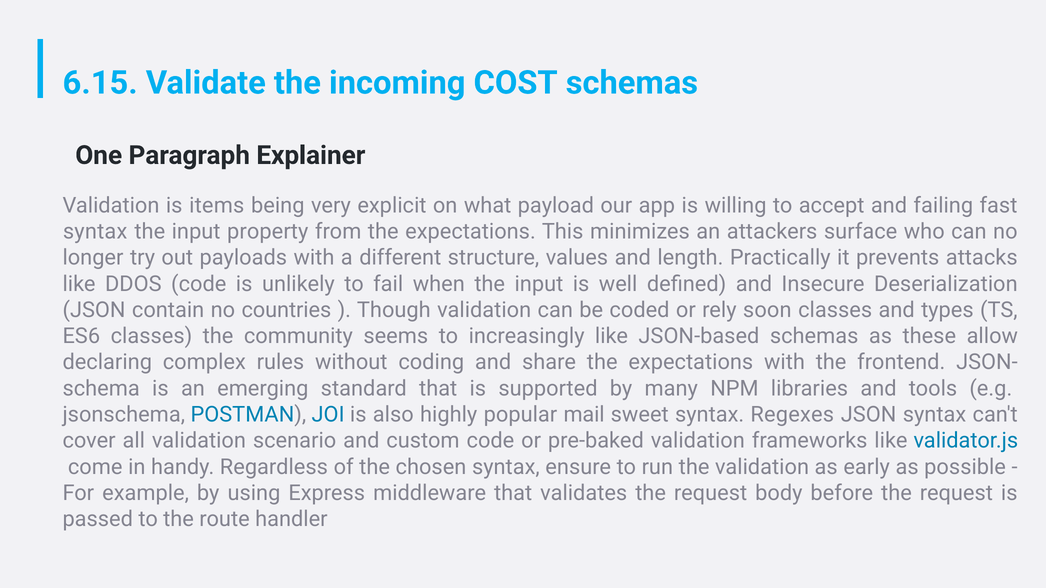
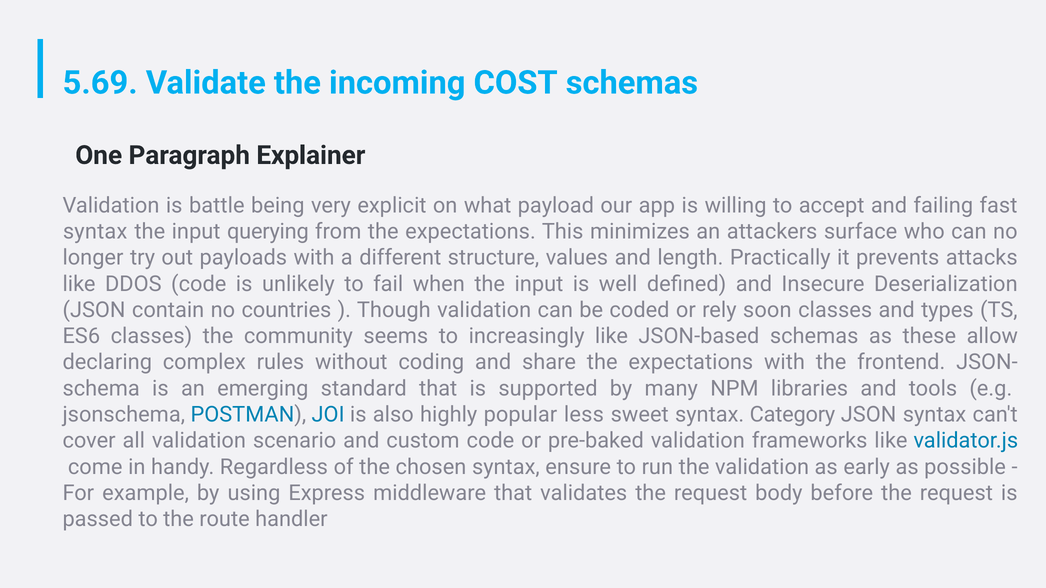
6.15: 6.15 -> 5.69 (100, 83)
items: items -> battle (217, 206)
property: property -> querying (268, 232)
mail: mail -> less (584, 415)
Regexes: Regexes -> Category (792, 415)
